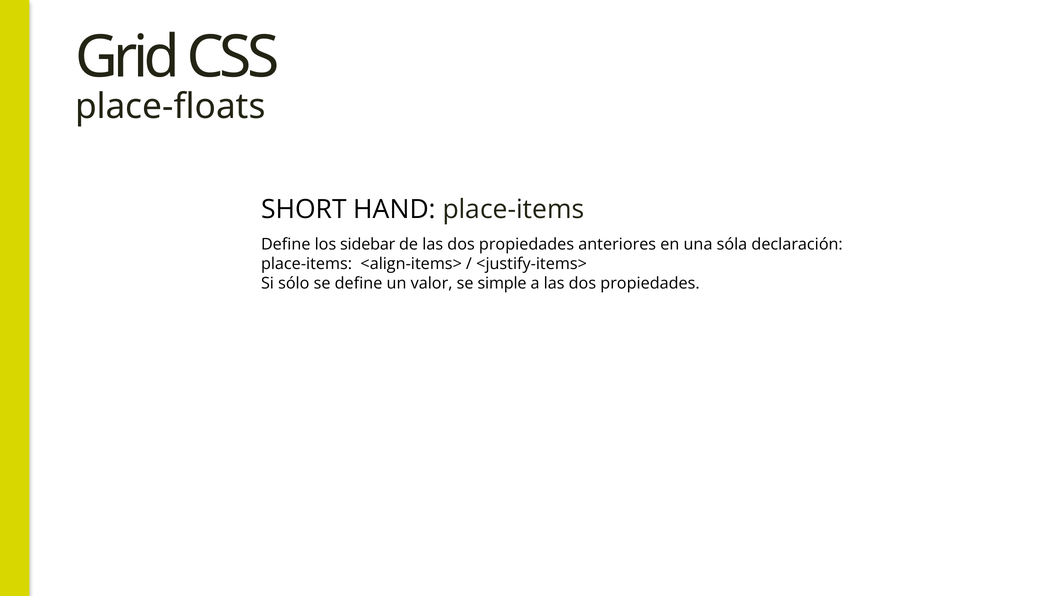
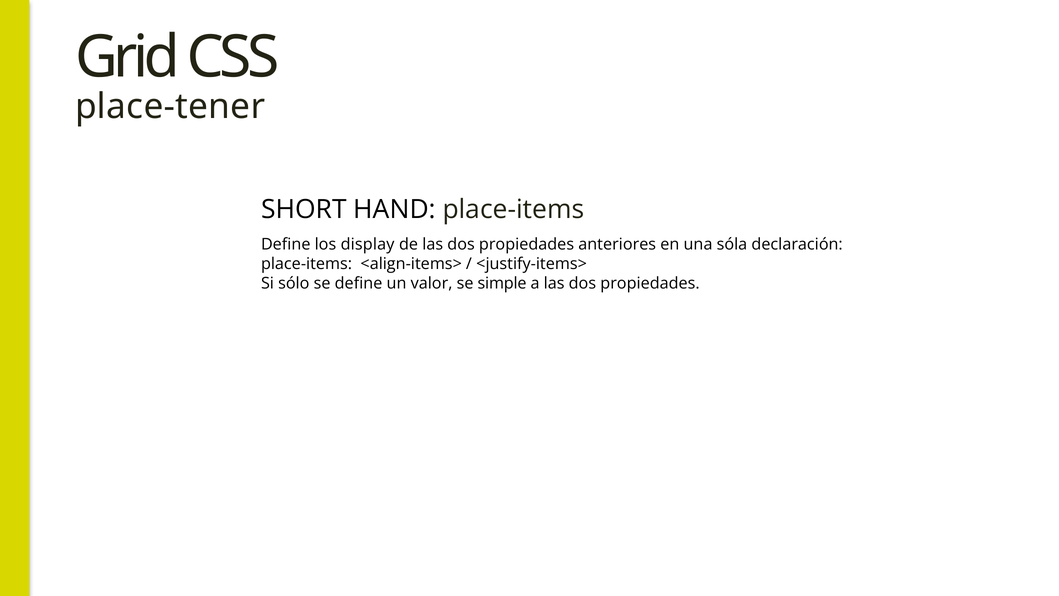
place-floats: place-floats -> place-tener (170, 107)
sidebar: sidebar -> display (368, 244)
